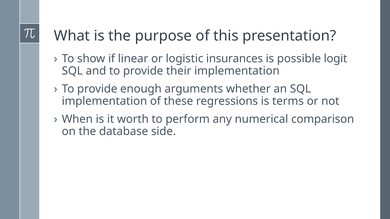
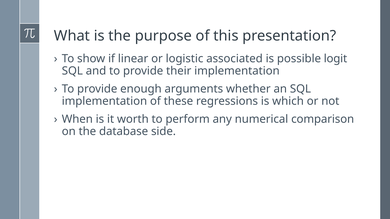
insurances: insurances -> associated (235, 59)
terms: terms -> which (288, 101)
